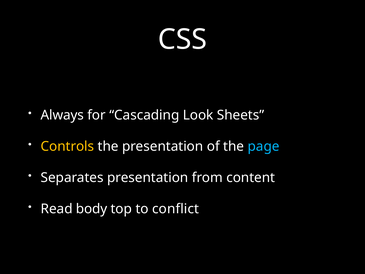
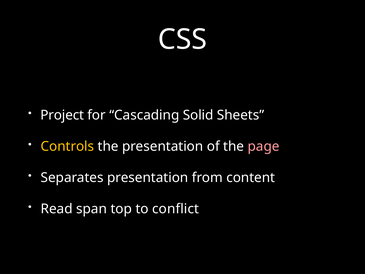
Always: Always -> Project (62, 115)
Look: Look -> Solid (198, 115)
page colour: light blue -> pink (264, 146)
body: body -> span (92, 209)
